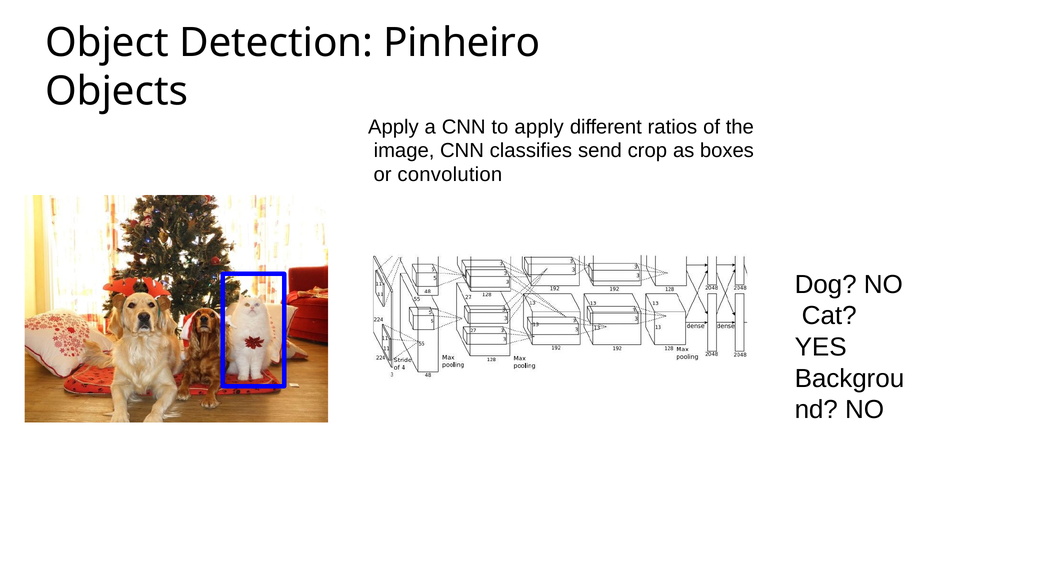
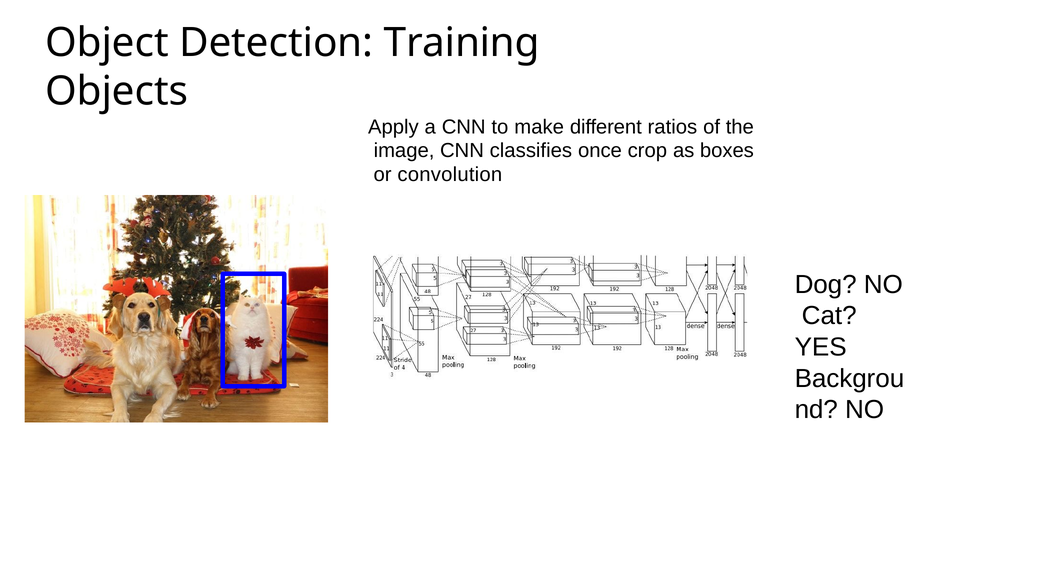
Pinheiro: Pinheiro -> Training (462, 43)
to apply: apply -> make (539, 127)
send: send -> once (600, 151)
